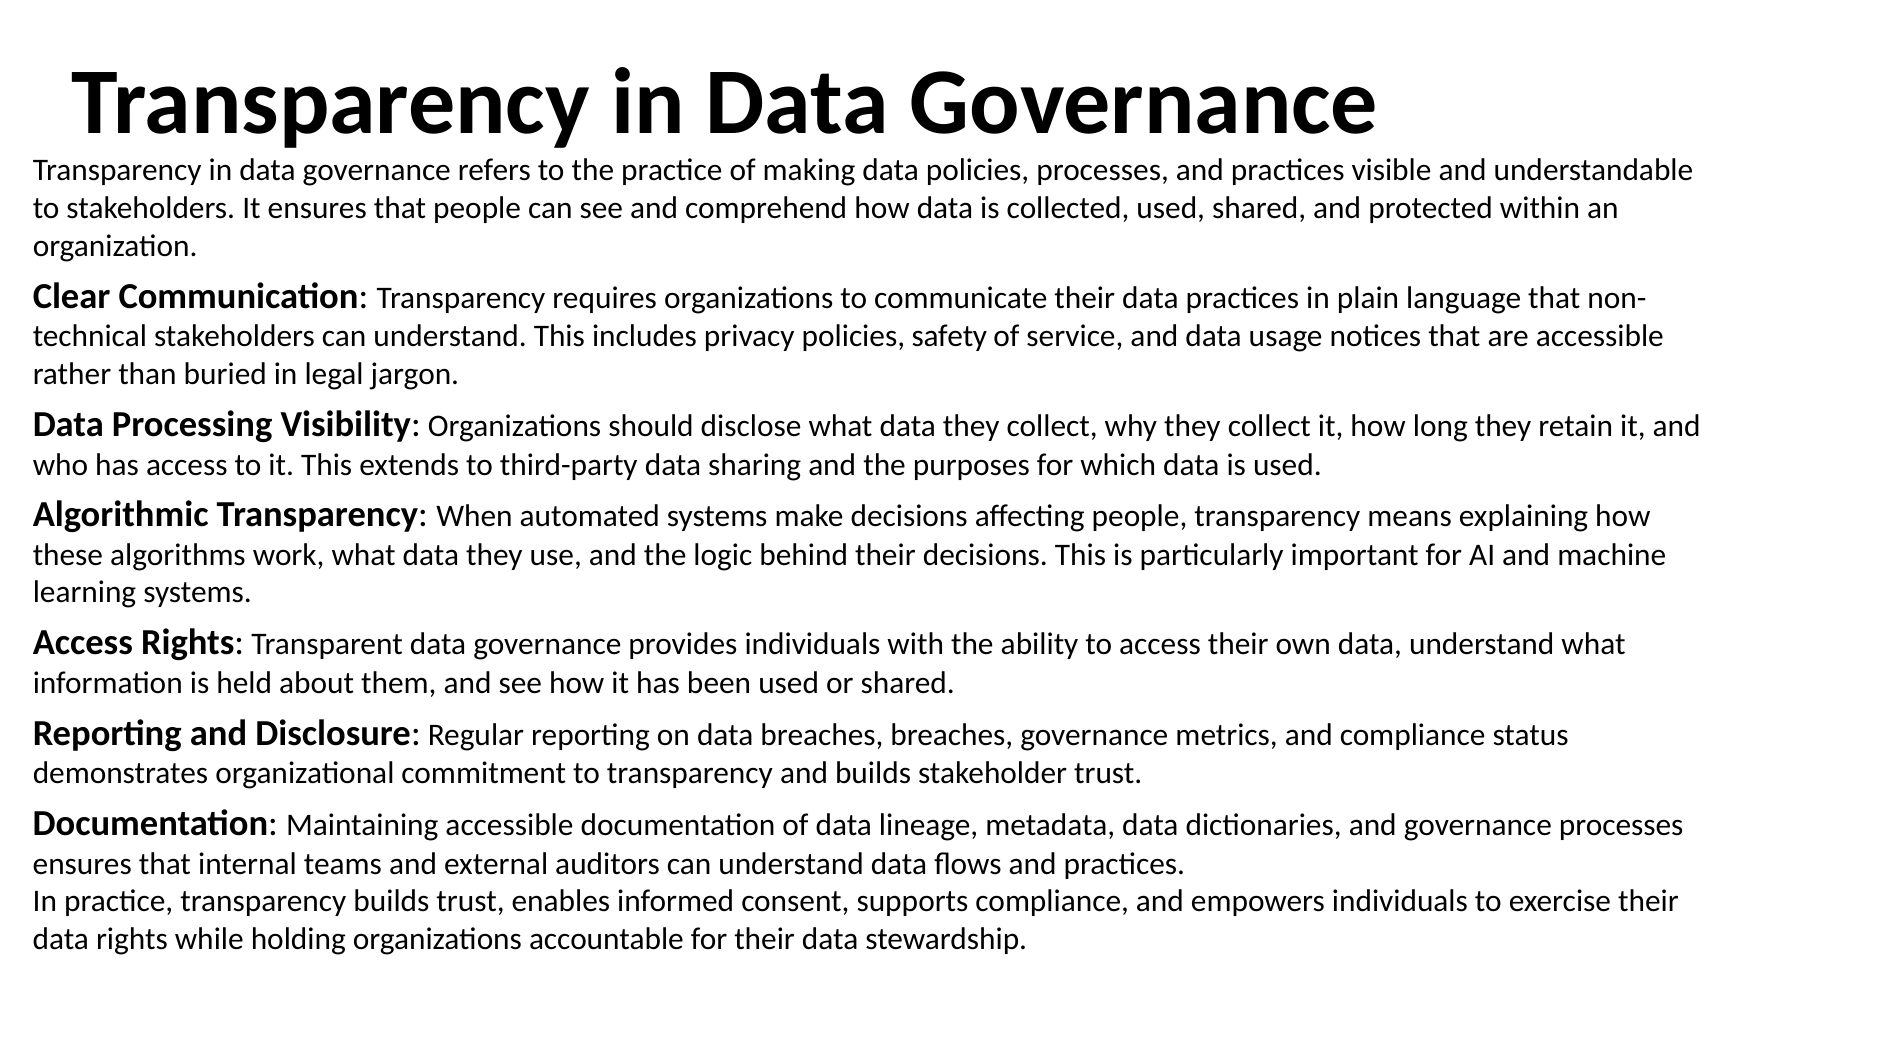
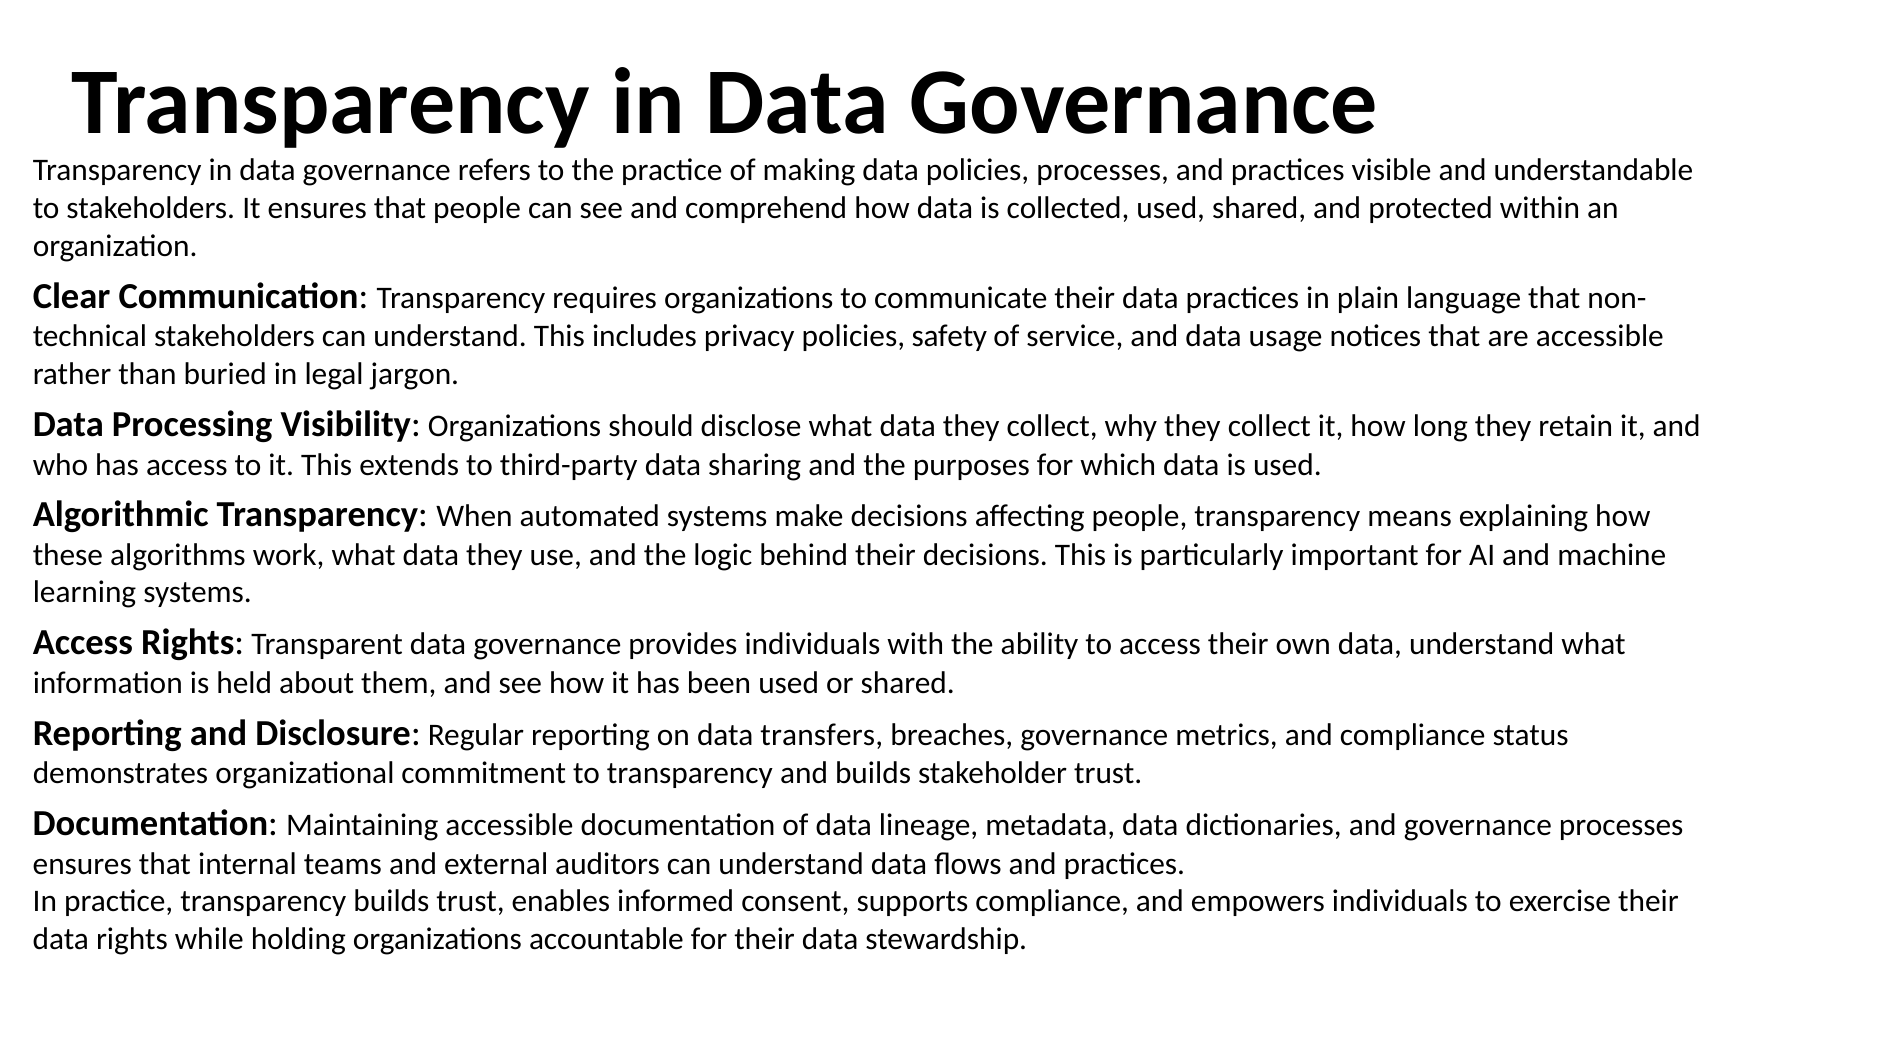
data breaches: breaches -> transfers (822, 735)
